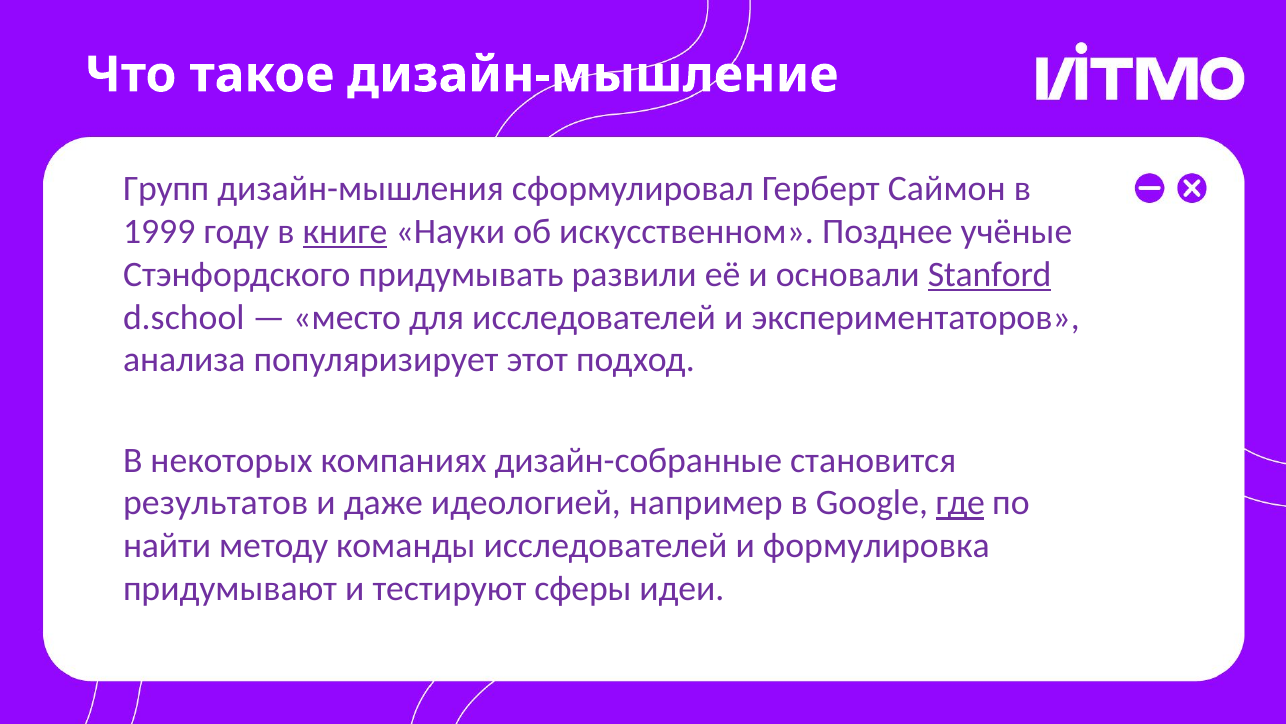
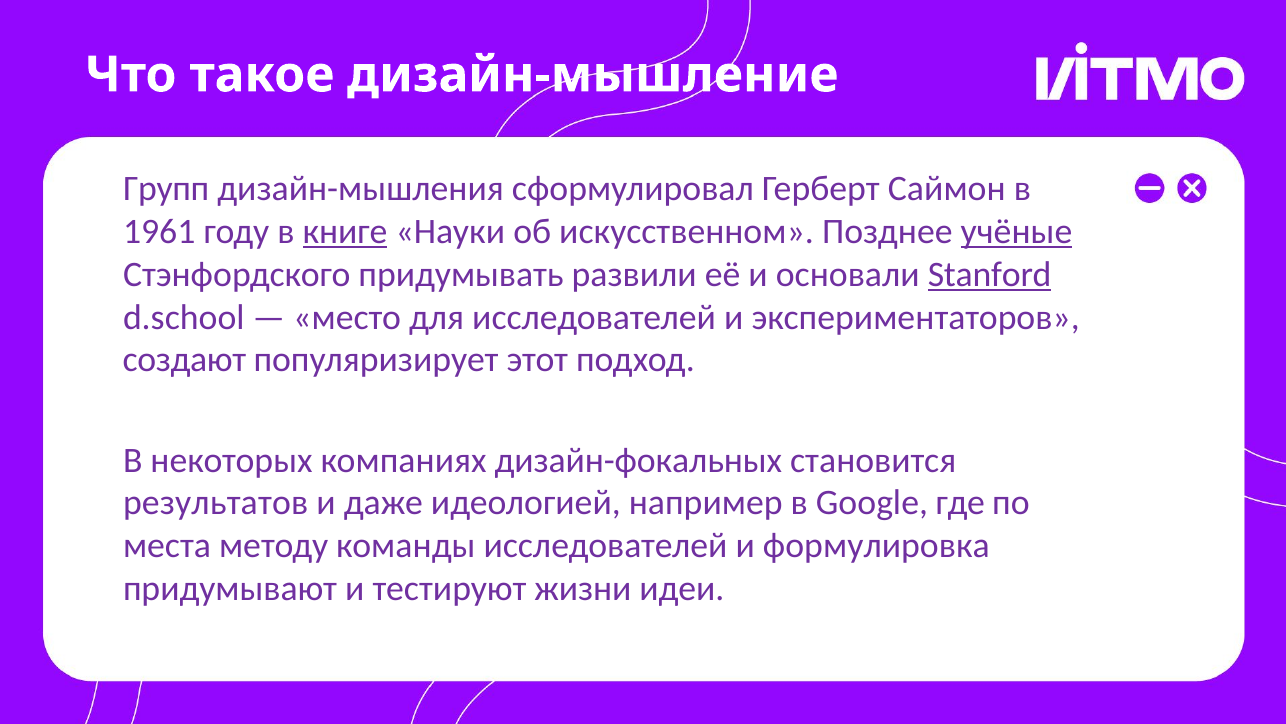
1999: 1999 -> 1961 (159, 231)
учёные underline: none -> present (1016, 231)
анализа: анализа -> создают (184, 360)
дизайн-собранные: дизайн-собранные -> дизайн-фокальных (638, 460)
где underline: present -> none (960, 503)
найти: найти -> места (167, 546)
сферы: сферы -> жизни (583, 589)
